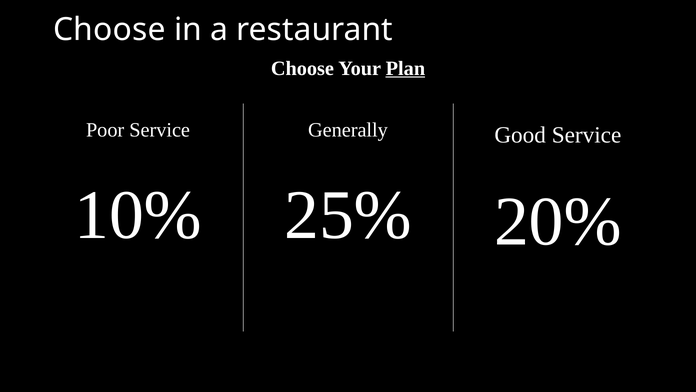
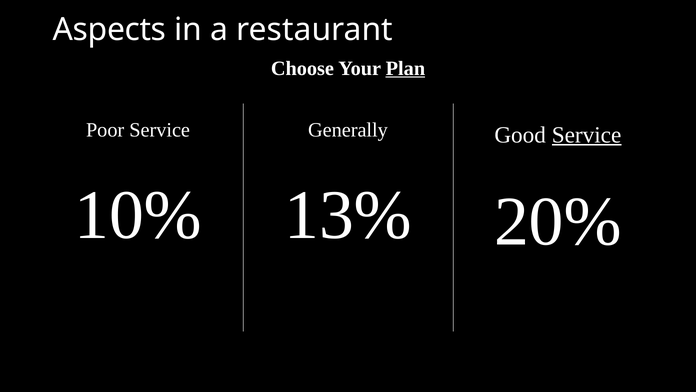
Choose: Choose -> Aspects (110, 30)
Service underline: none -> present (587, 135)
25%: 25% -> 13% (348, 215)
